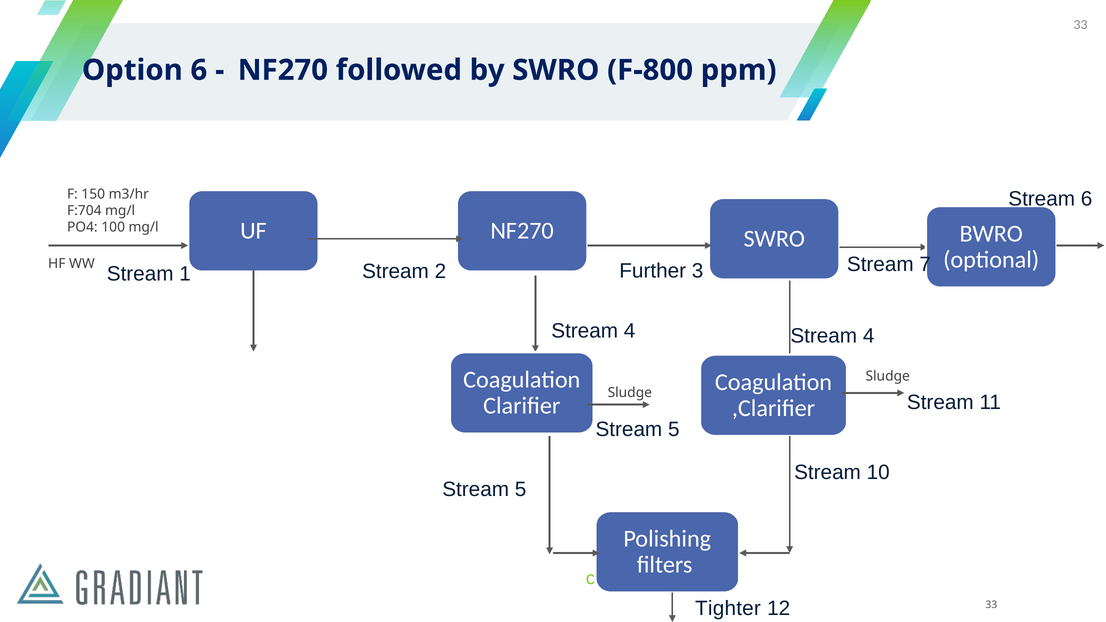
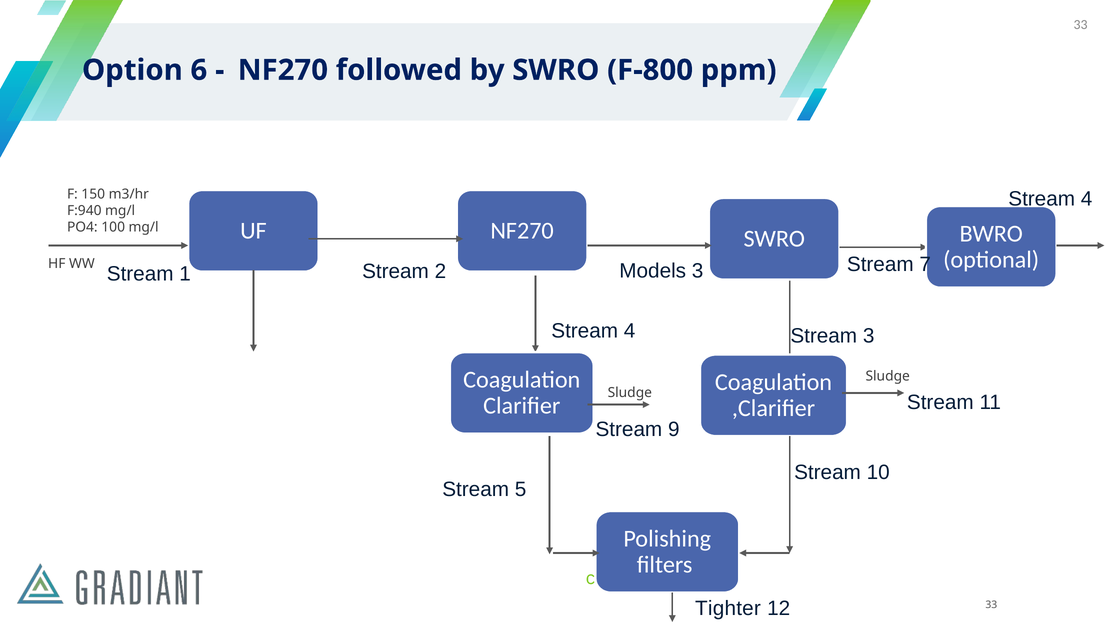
6: 6 -> 4 (1087, 199)
F:704: F:704 -> F:940 (84, 211)
Further: Further -> Models (653, 271)
4: 4 -> 3 (869, 336)
5: 5 -> 9 (674, 430)
